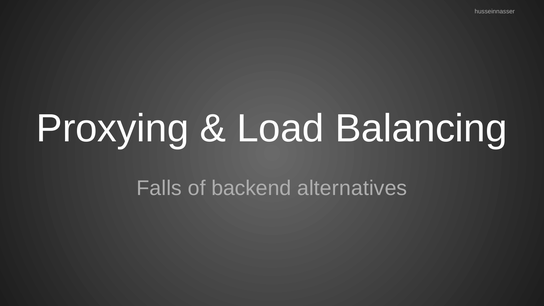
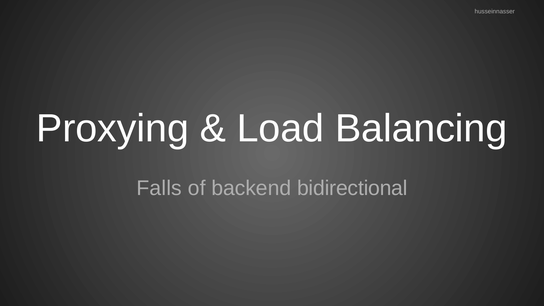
alternatives: alternatives -> bidirectional (352, 188)
